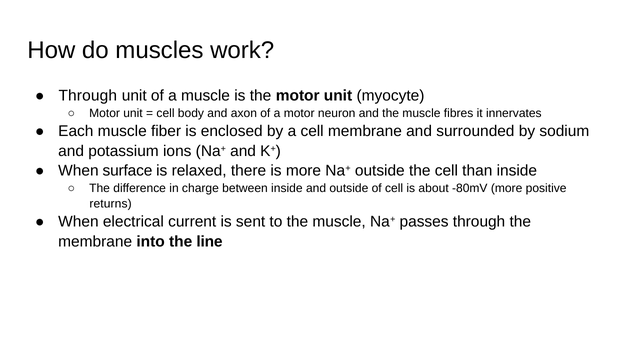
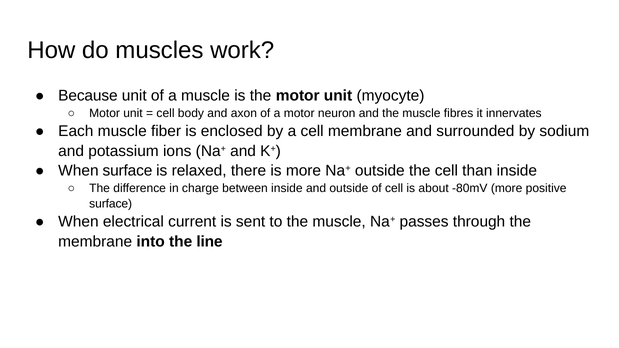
Through: Through -> Because (88, 96)
returns: returns -> surface (111, 204)
